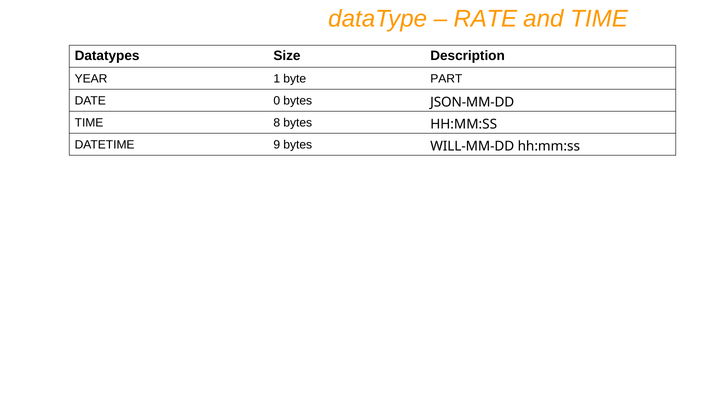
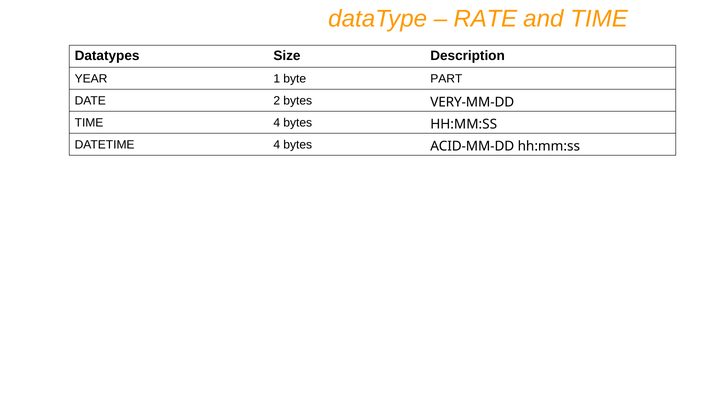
0: 0 -> 2 (277, 101)
JSON-MM-DD: JSON-MM-DD -> VERY-MM-DD (472, 102)
TIME 8: 8 -> 4 (277, 123)
DATETIME 9: 9 -> 4 (277, 145)
WILL-MM-DD: WILL-MM-DD -> ACID-MM-DD (472, 146)
